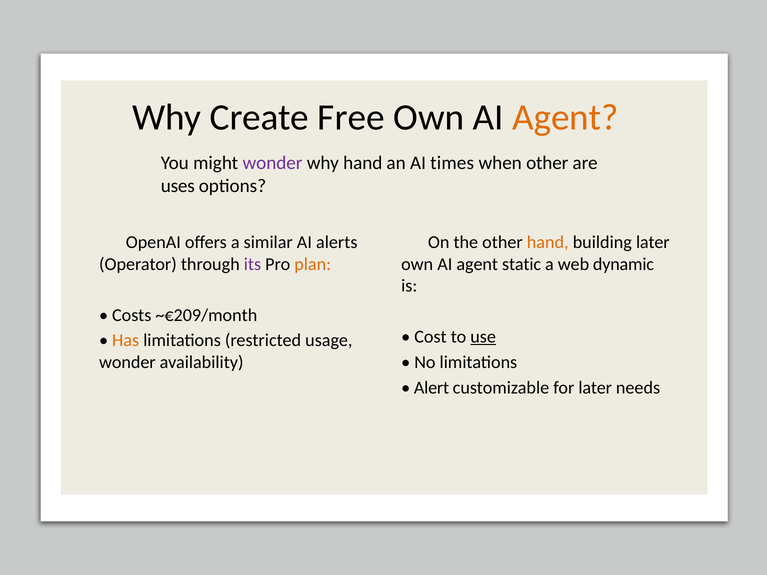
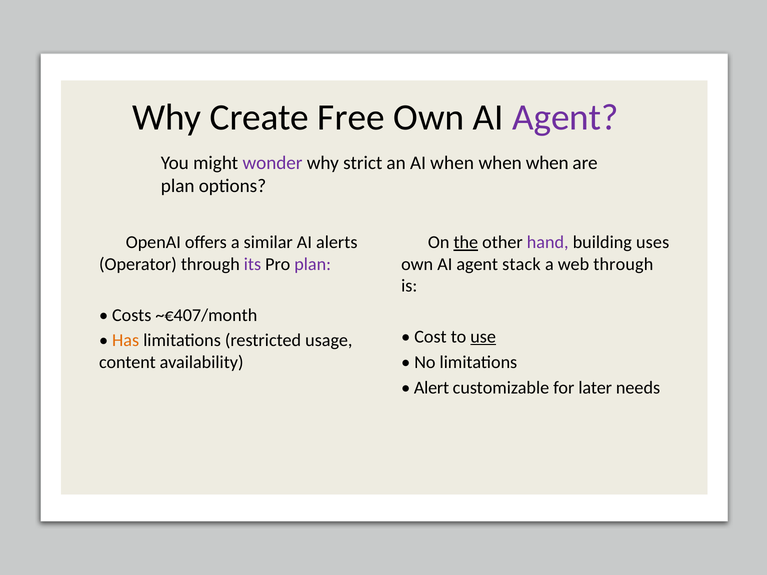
Agent colour: orange -> purple (565, 117)
why hand: hand -> strict (363, 163)
AI times: times -> when (452, 163)
other: other -> when (547, 163)
uses: uses -> plan (178, 186)
the underline: none -> present (466, 243)
hand colour: orange -> purple (548, 243)
building later: later -> uses (653, 243)
plan colour: orange -> purple (313, 264)
static: static -> stack (521, 264)
web dynamic: dynamic -> through (623, 264)
~€209/month: ~€209/month -> ~€407/month (206, 315)
wonder: wonder -> content (127, 362)
